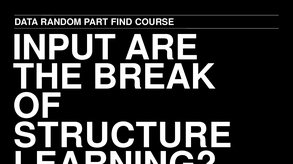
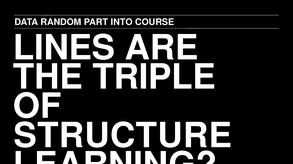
FIND: FIND -> INTO (122, 22)
INPUT: INPUT -> LINES (64, 48)
BREAK: BREAK -> TRIPLE (154, 77)
